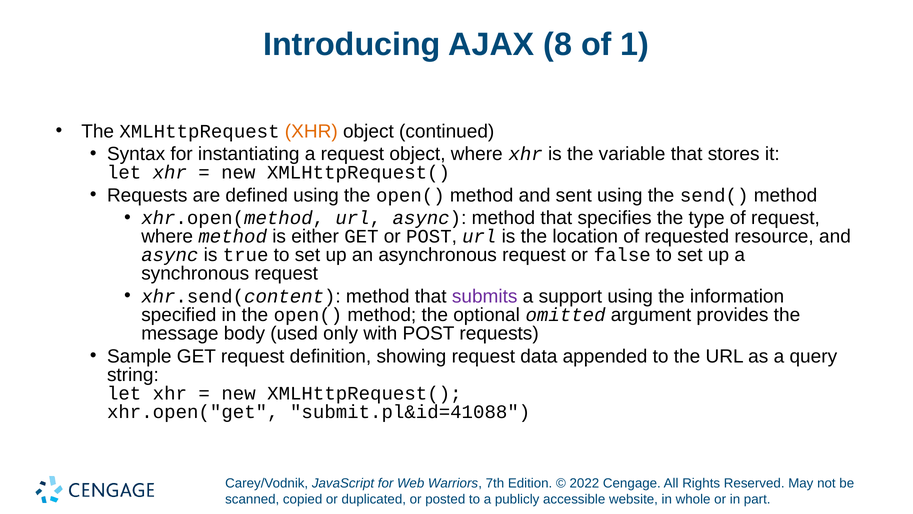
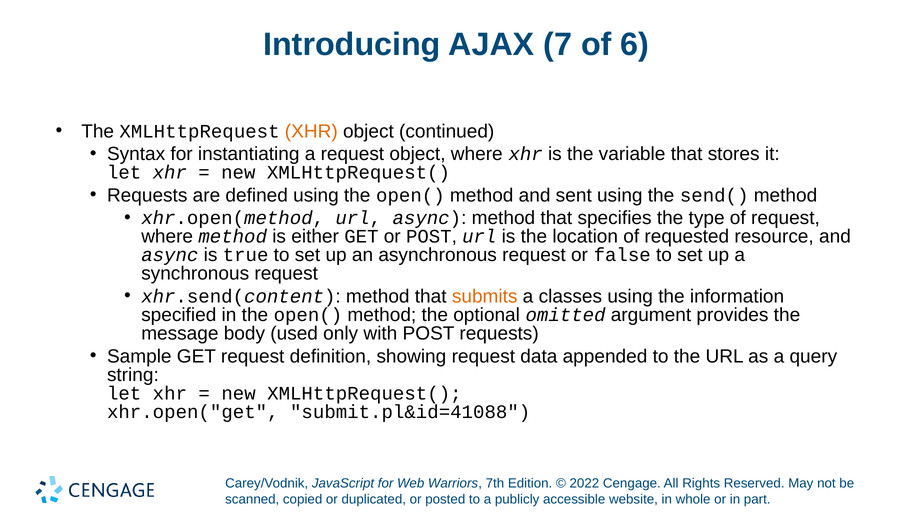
8: 8 -> 7 (558, 45)
1: 1 -> 6 (635, 45)
submits colour: purple -> orange (485, 296)
support: support -> classes (570, 296)
